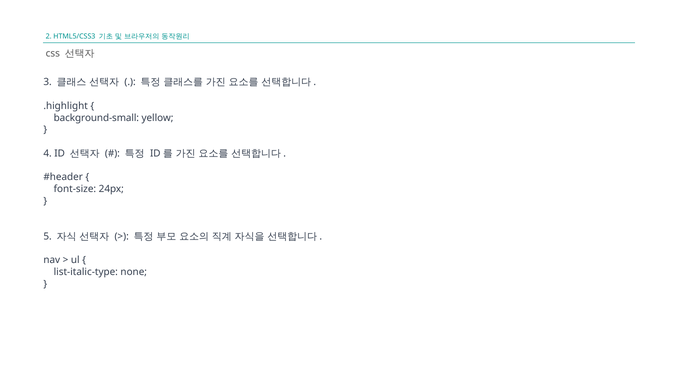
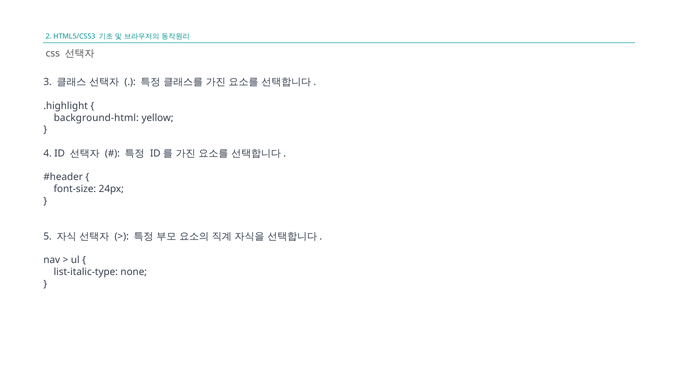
background-small: background-small -> background-html (96, 118)
